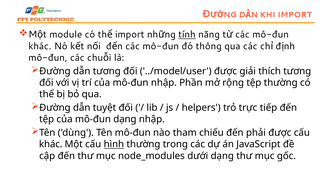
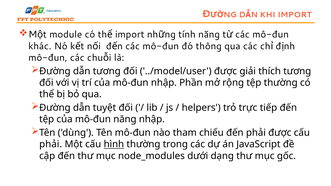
tính underline: present -> none (187, 35)
mô-đun dạng: dạng -> năng (125, 119)
khác: khác -> phải (51, 144)
